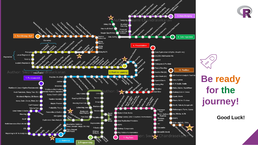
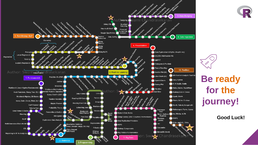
the colour: green -> orange (228, 90)
